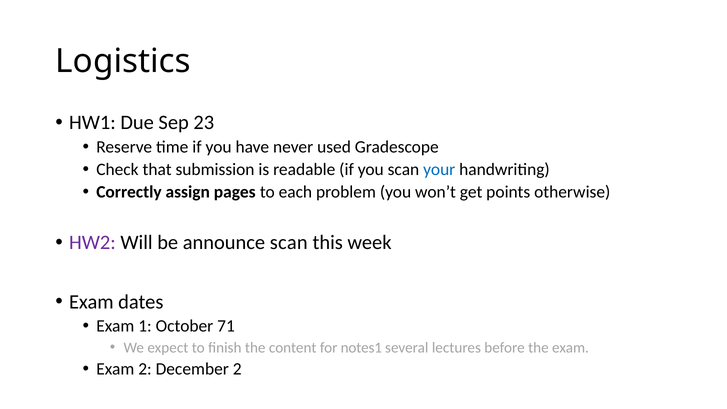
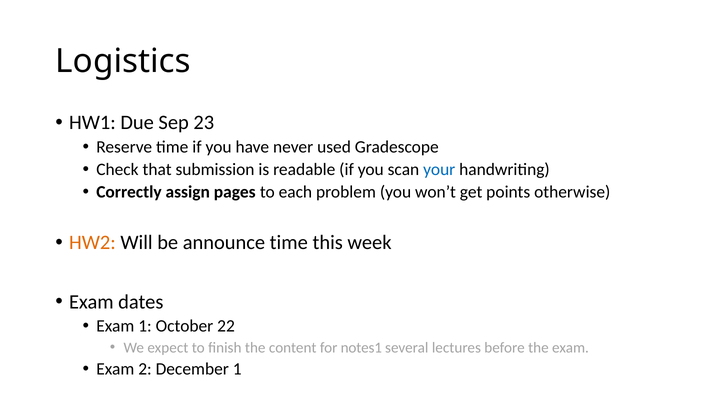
HW2 colour: purple -> orange (92, 243)
announce scan: scan -> time (289, 243)
71: 71 -> 22 (226, 326)
December 2: 2 -> 1 (237, 369)
